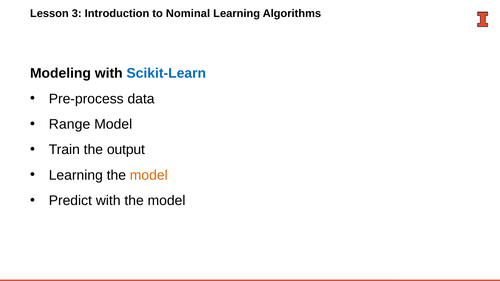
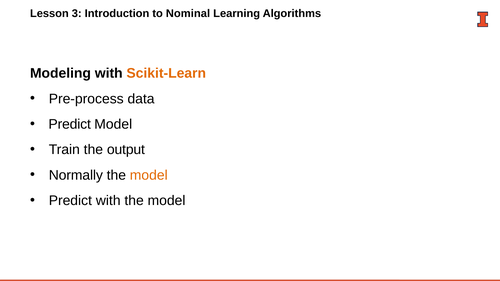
Scikit-Learn colour: blue -> orange (166, 73)
Range: Range -> Predict (70, 124)
Learning: Learning -> Normally (76, 175)
